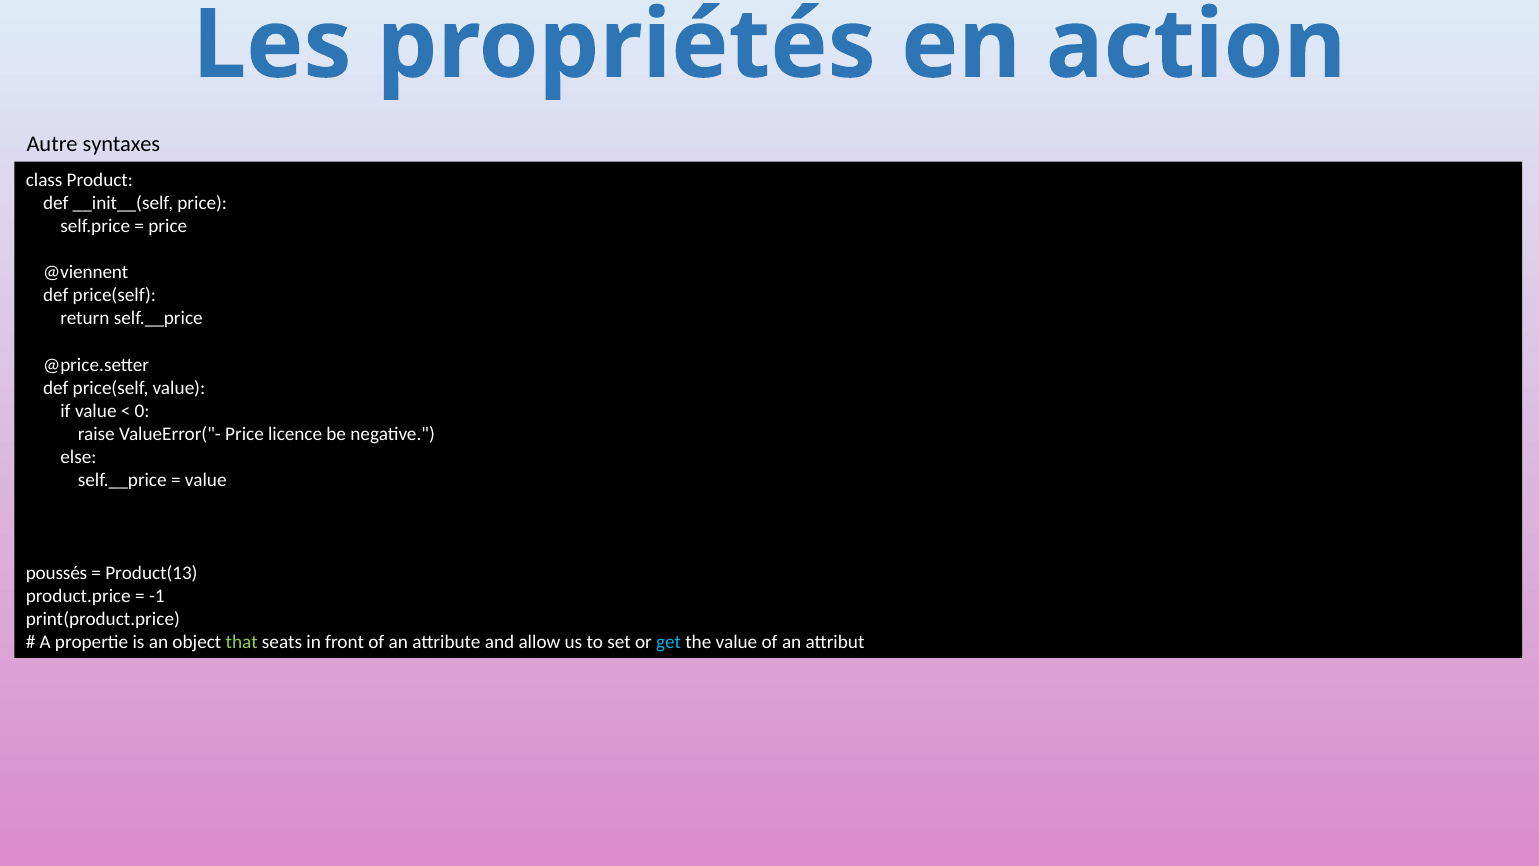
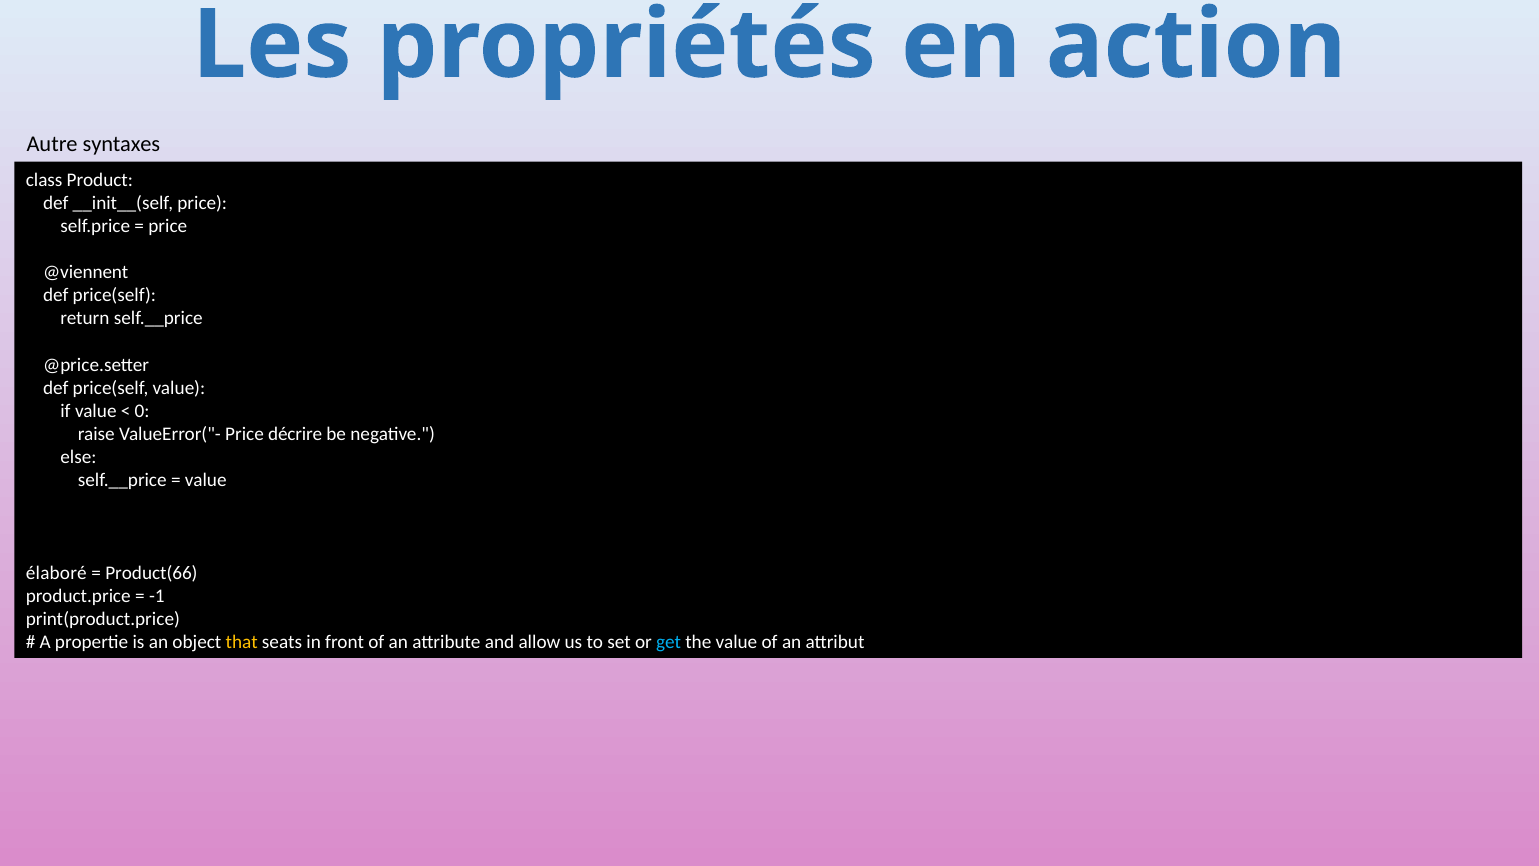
licence: licence -> décrire (295, 434)
poussés: poussés -> élaboré (56, 572)
Product(13: Product(13 -> Product(66 (151, 572)
that colour: light green -> yellow (242, 642)
